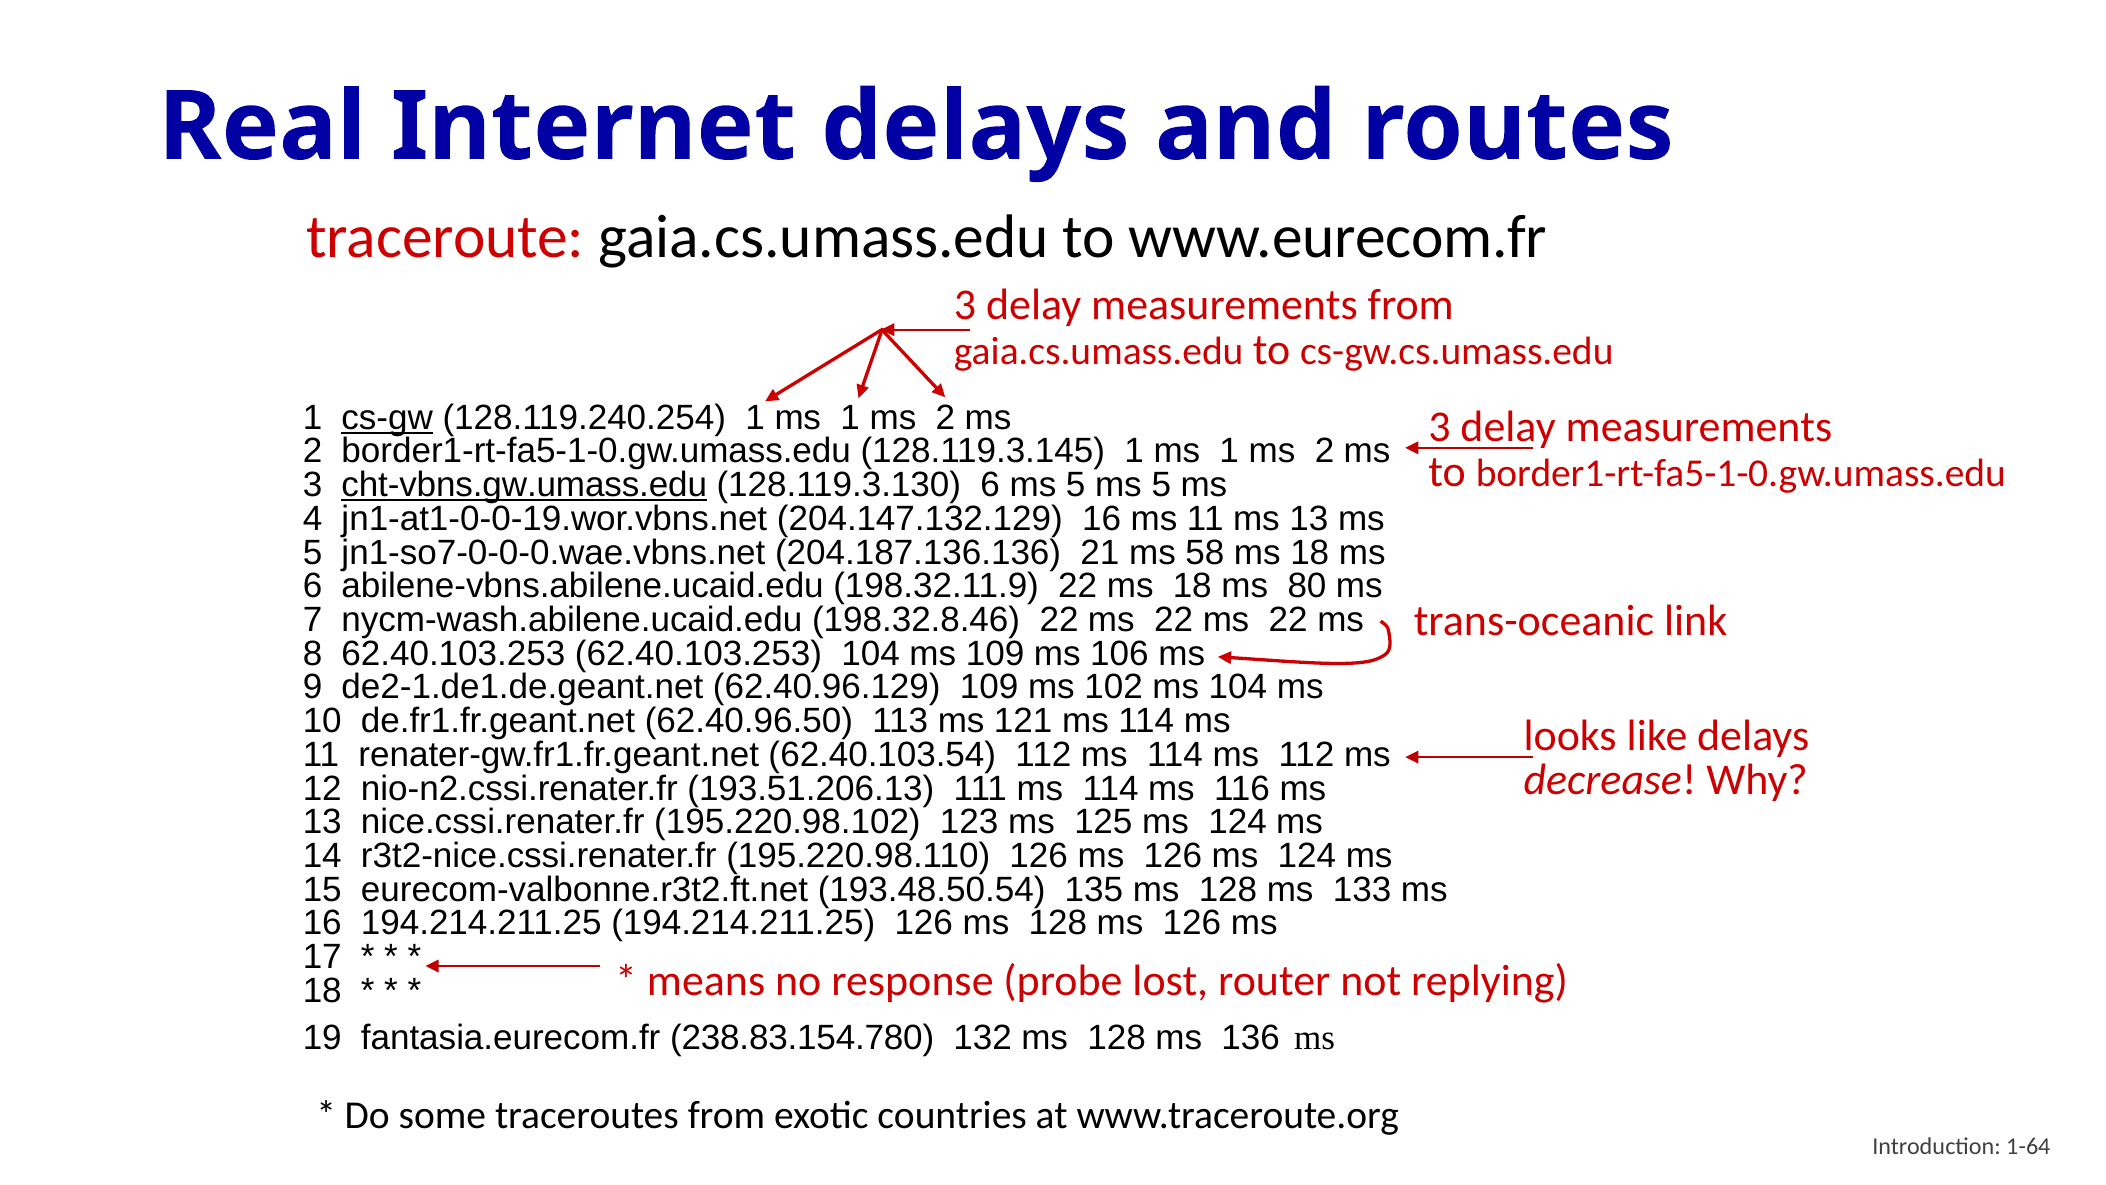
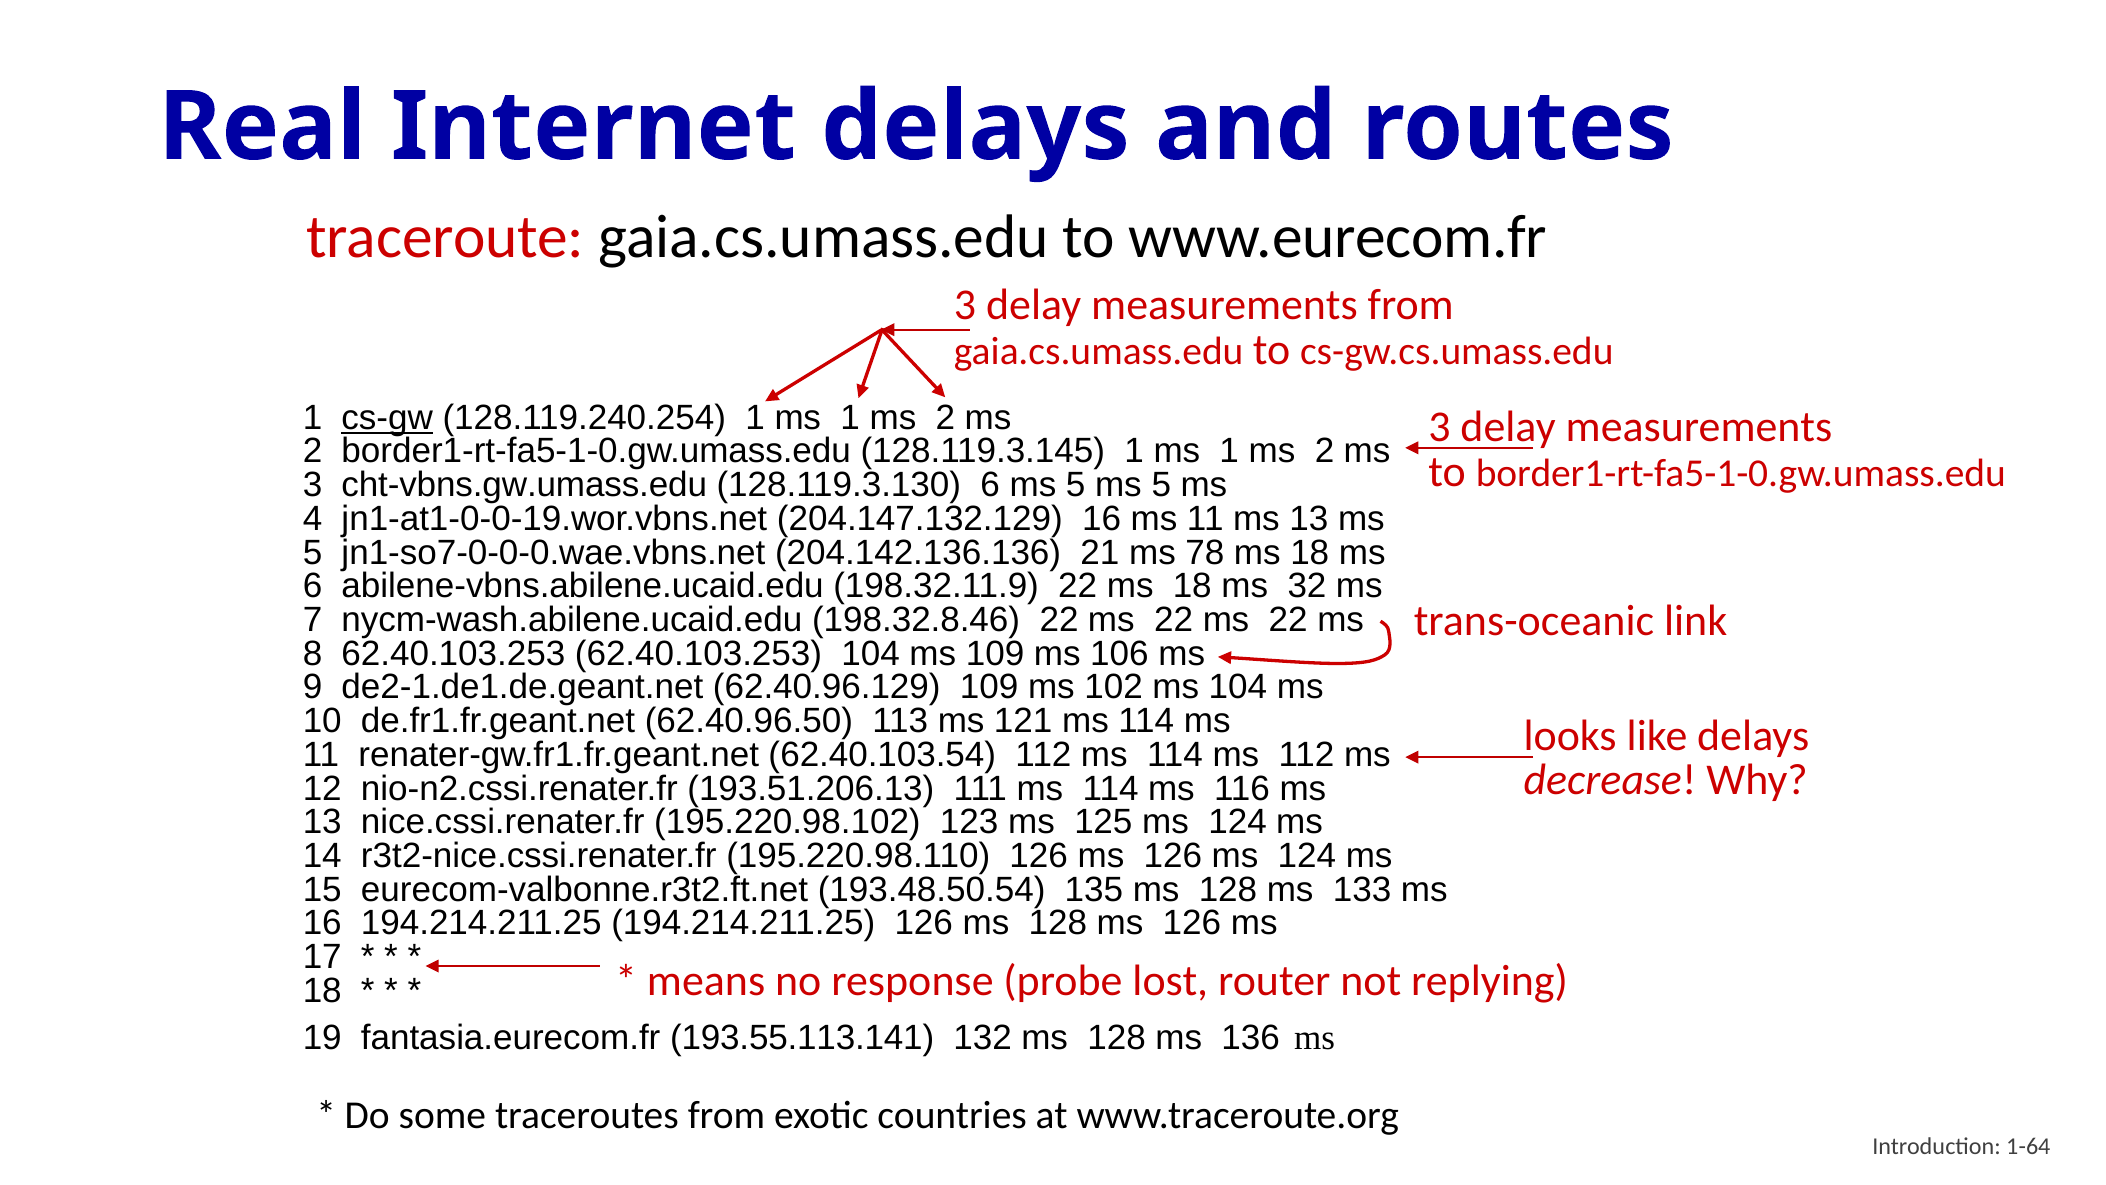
cht-vbns.gw.umass.edu underline: present -> none (524, 485)
204.187.136.136: 204.187.136.136 -> 204.142.136.136 (918, 552)
58: 58 -> 78 (1205, 552)
80: 80 -> 32 (1307, 586)
238.83.154.780: 238.83.154.780 -> 193.55.113.141 (802, 1038)
